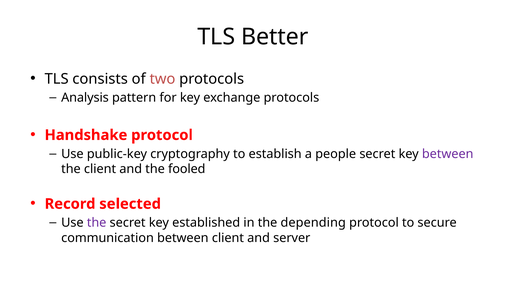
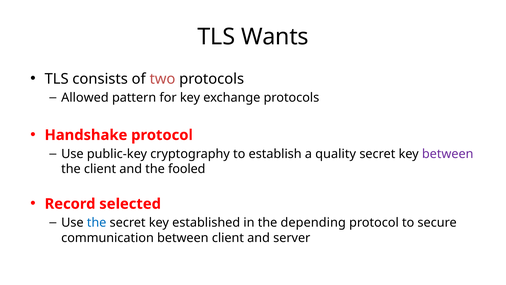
Better: Better -> Wants (275, 37)
Analysis: Analysis -> Allowed (85, 98)
people: people -> quality (336, 154)
the colour: purple -> blue (97, 222)
